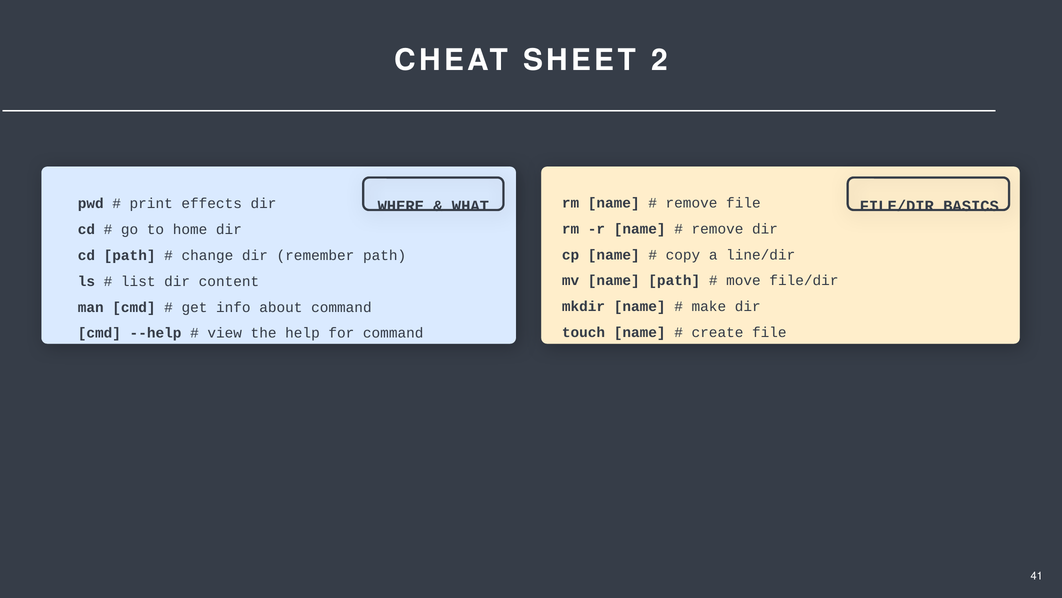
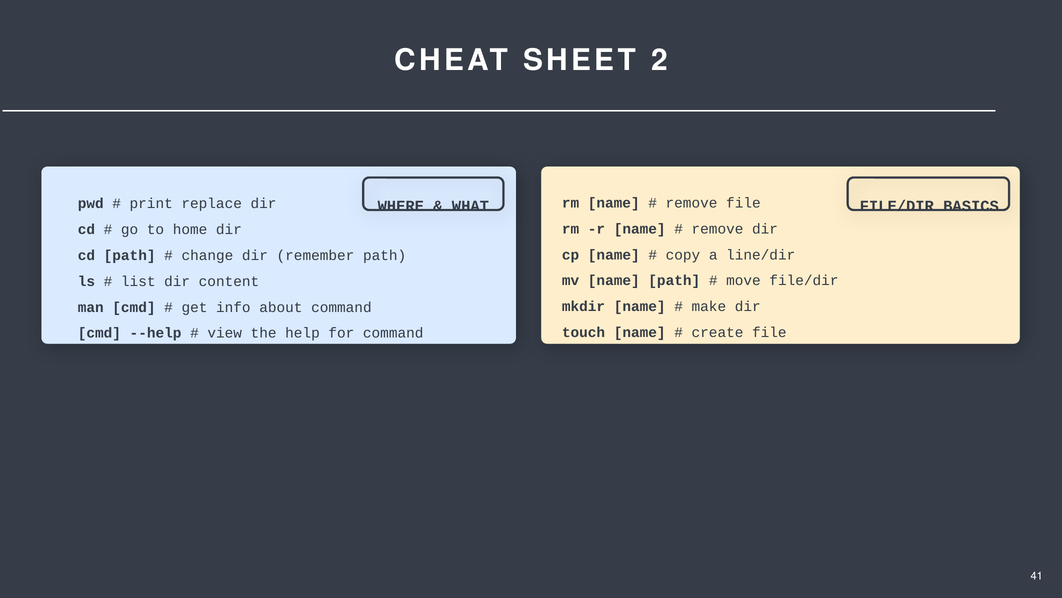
effects: effects -> replace (212, 204)
